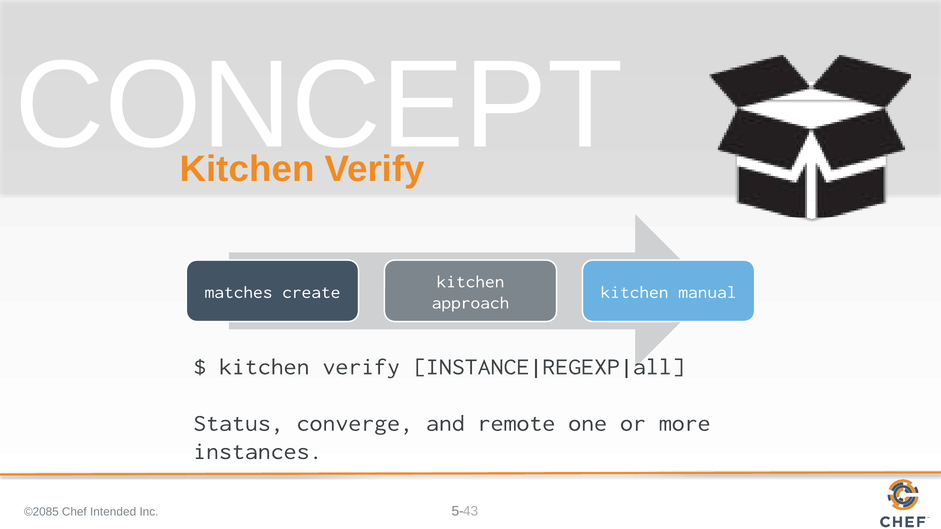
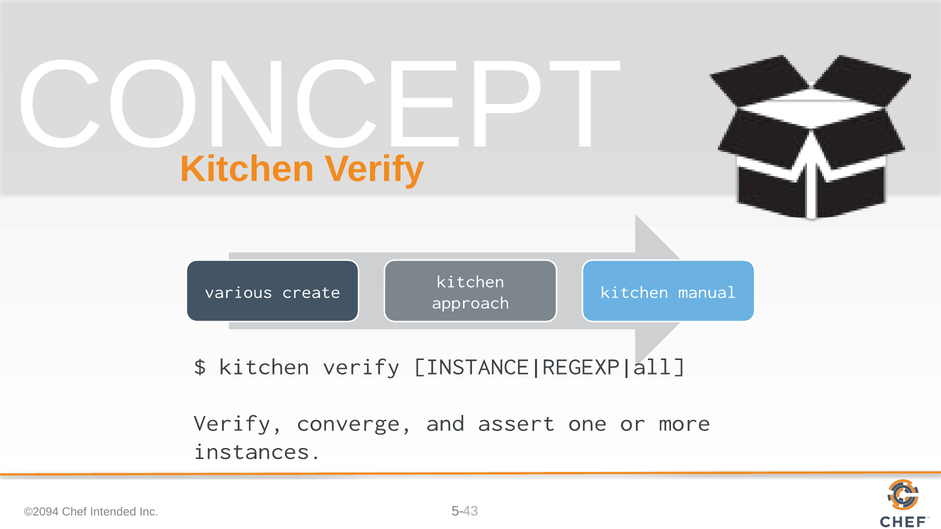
matches: matches -> various (239, 292)
Status: Status -> Verify (238, 423)
remote: remote -> assert (516, 423)
©2085: ©2085 -> ©2094 (41, 512)
